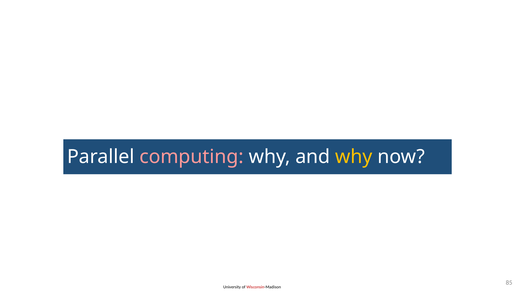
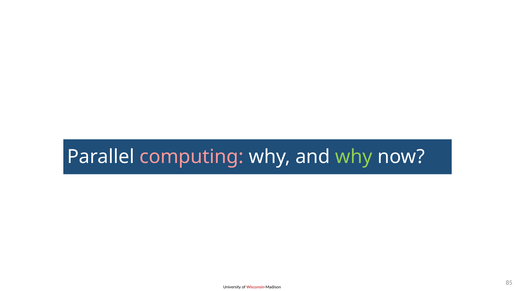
why colour: yellow -> light green (354, 157)
